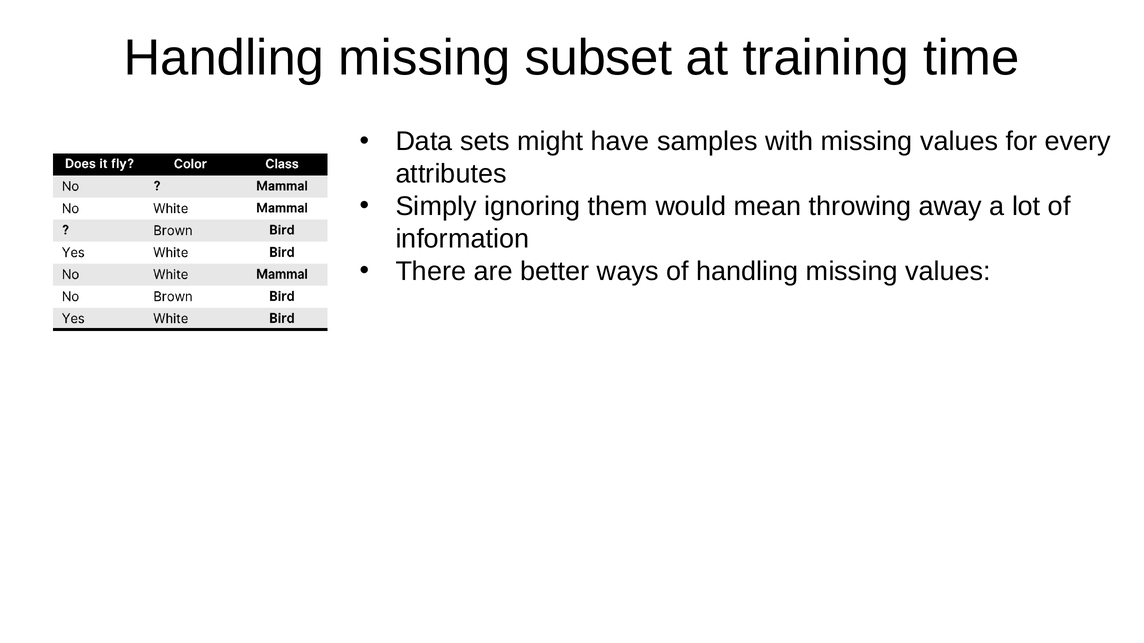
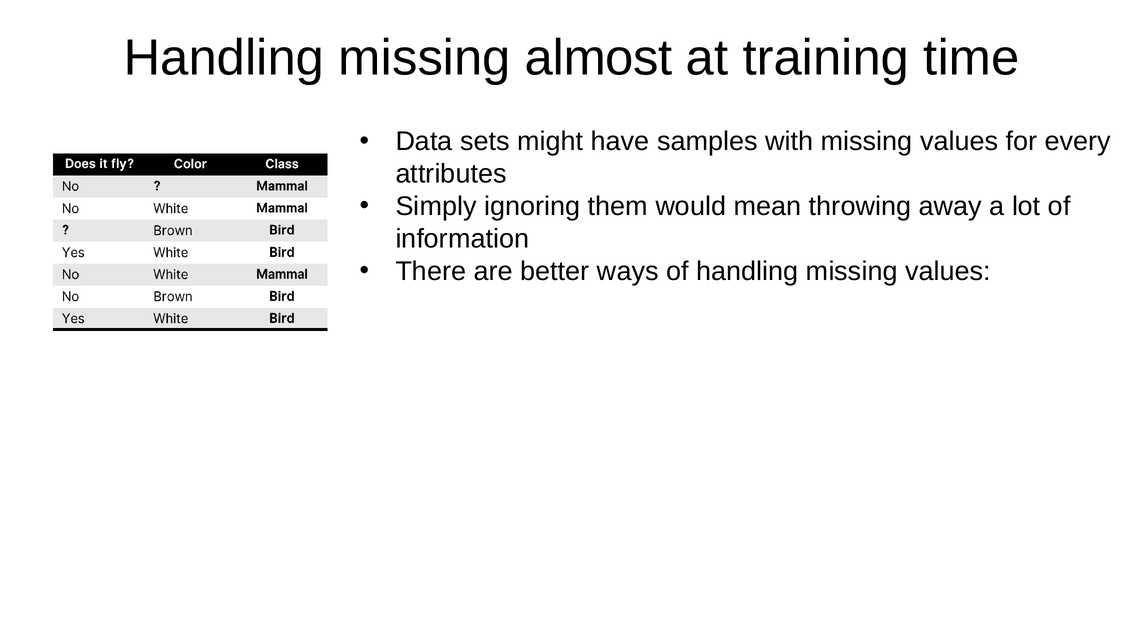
subset: subset -> almost (599, 58)
